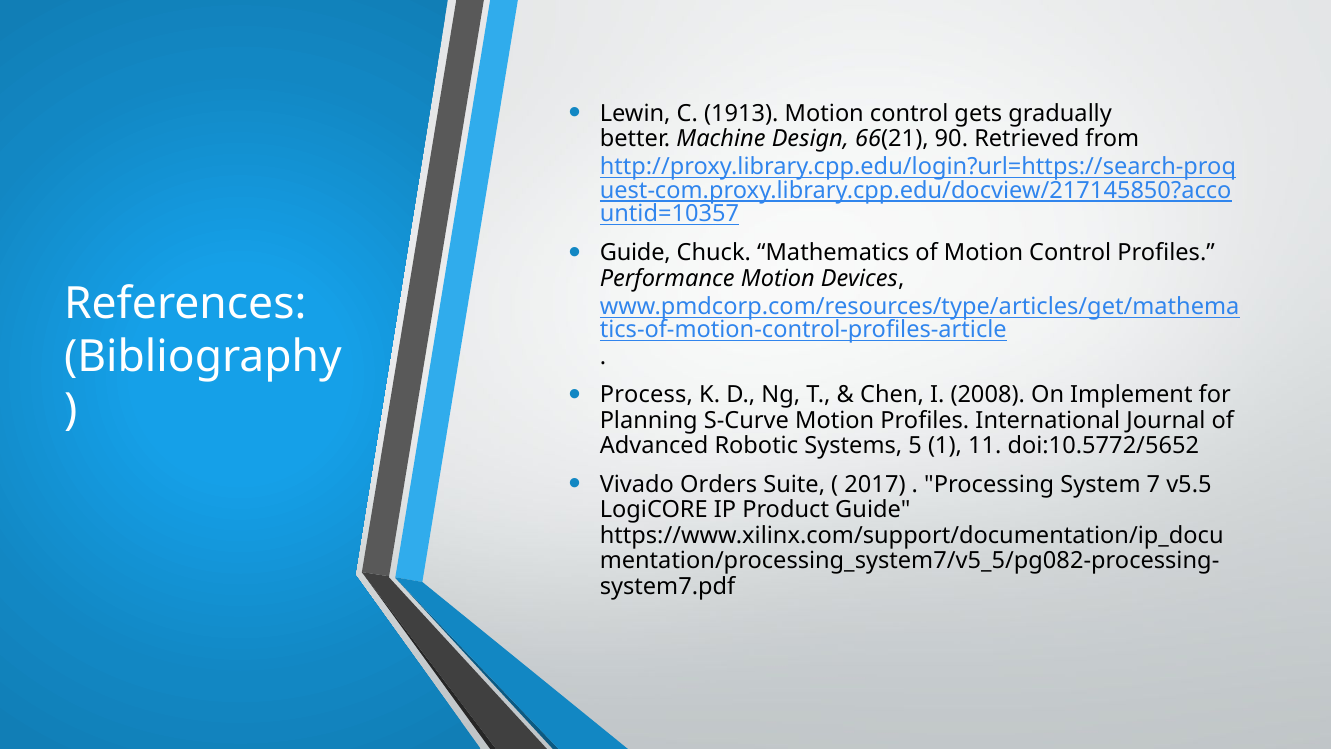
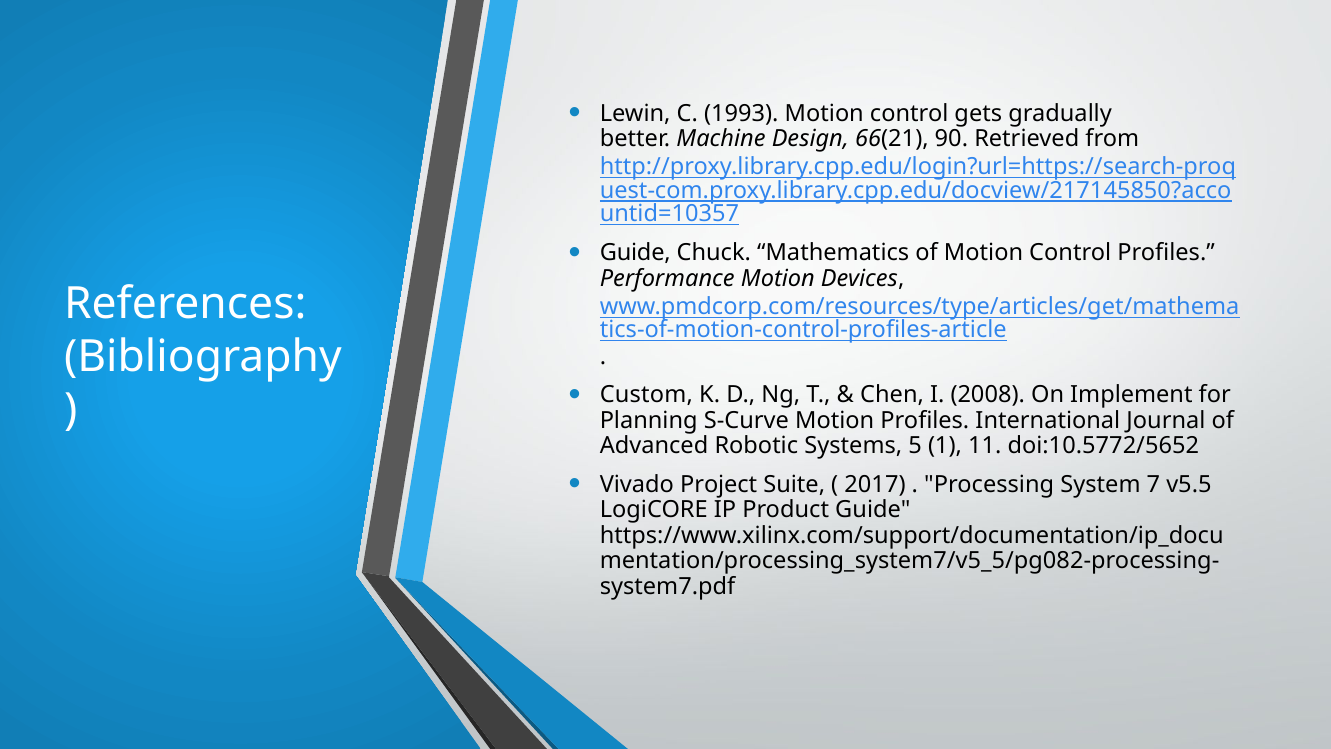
1913: 1913 -> 1993 (741, 113)
Process: Process -> Custom (646, 395)
Orders: Orders -> Project (719, 484)
